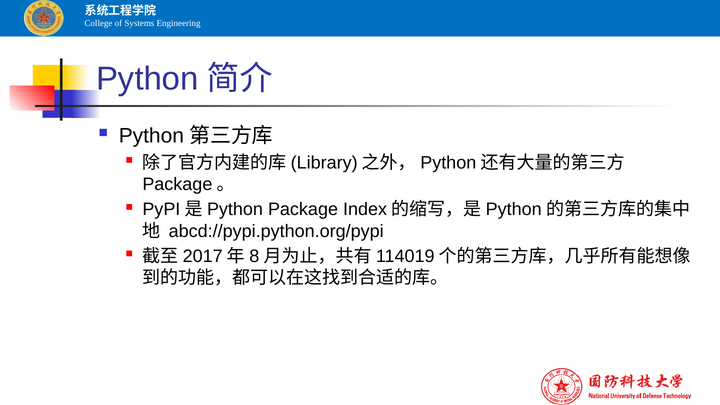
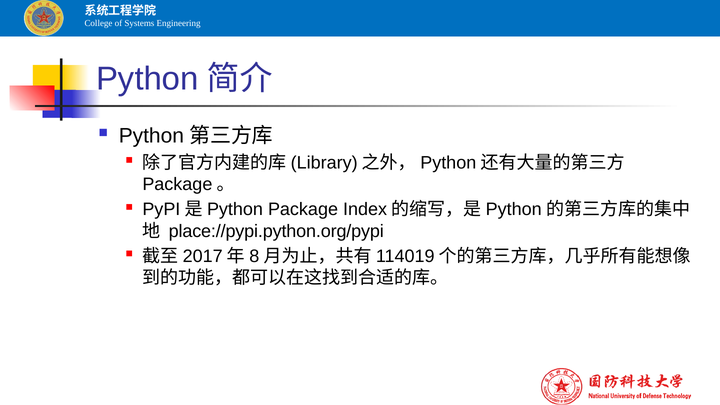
abcd://pypi.python.org/pypi: abcd://pypi.python.org/pypi -> place://pypi.python.org/pypi (276, 231)
